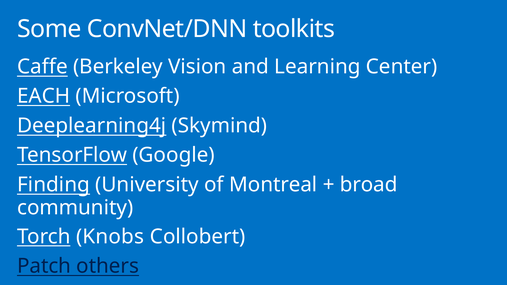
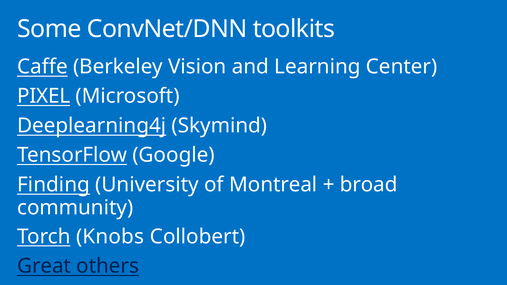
EACH: EACH -> PIXEL (44, 96)
Patch: Patch -> Great (44, 266)
